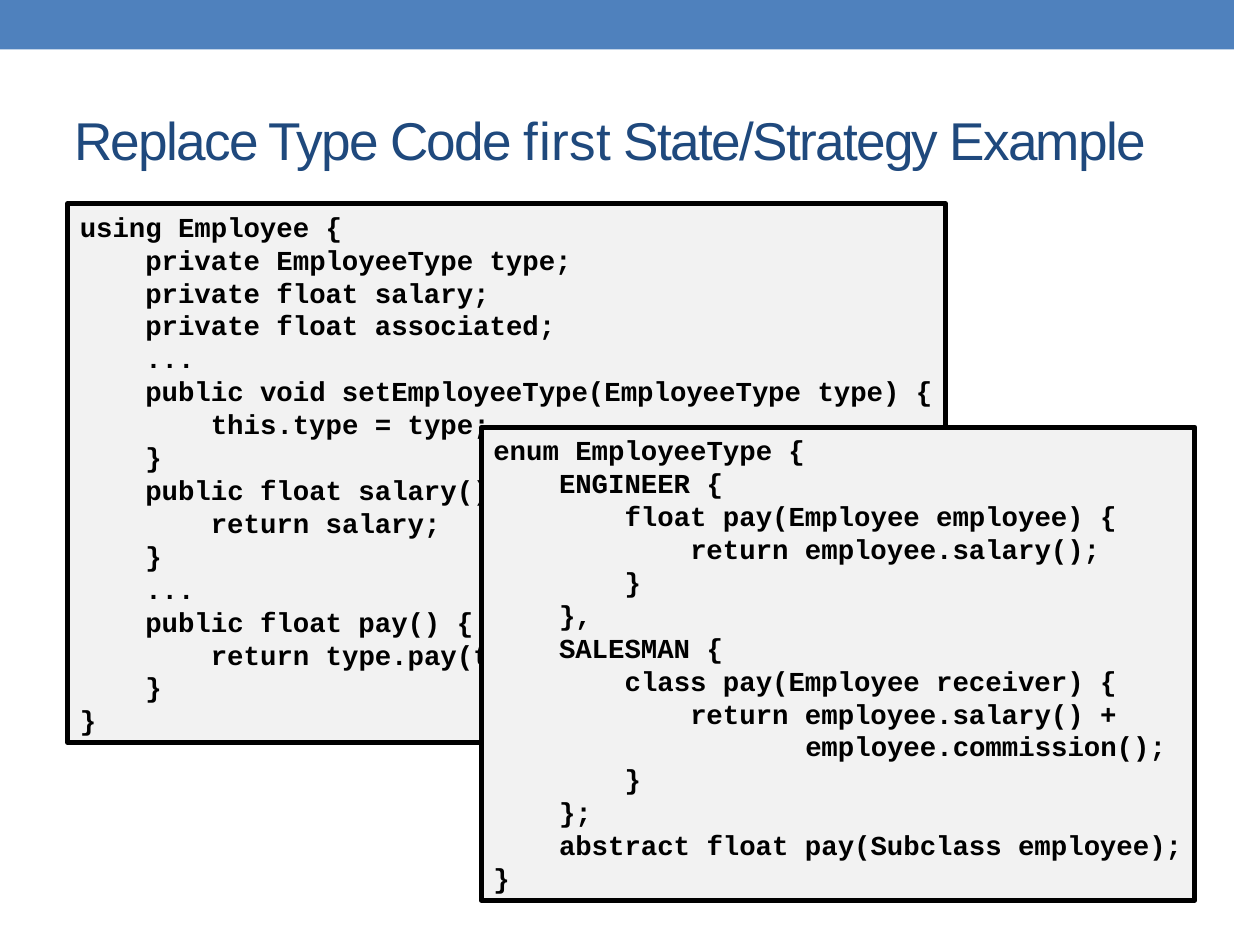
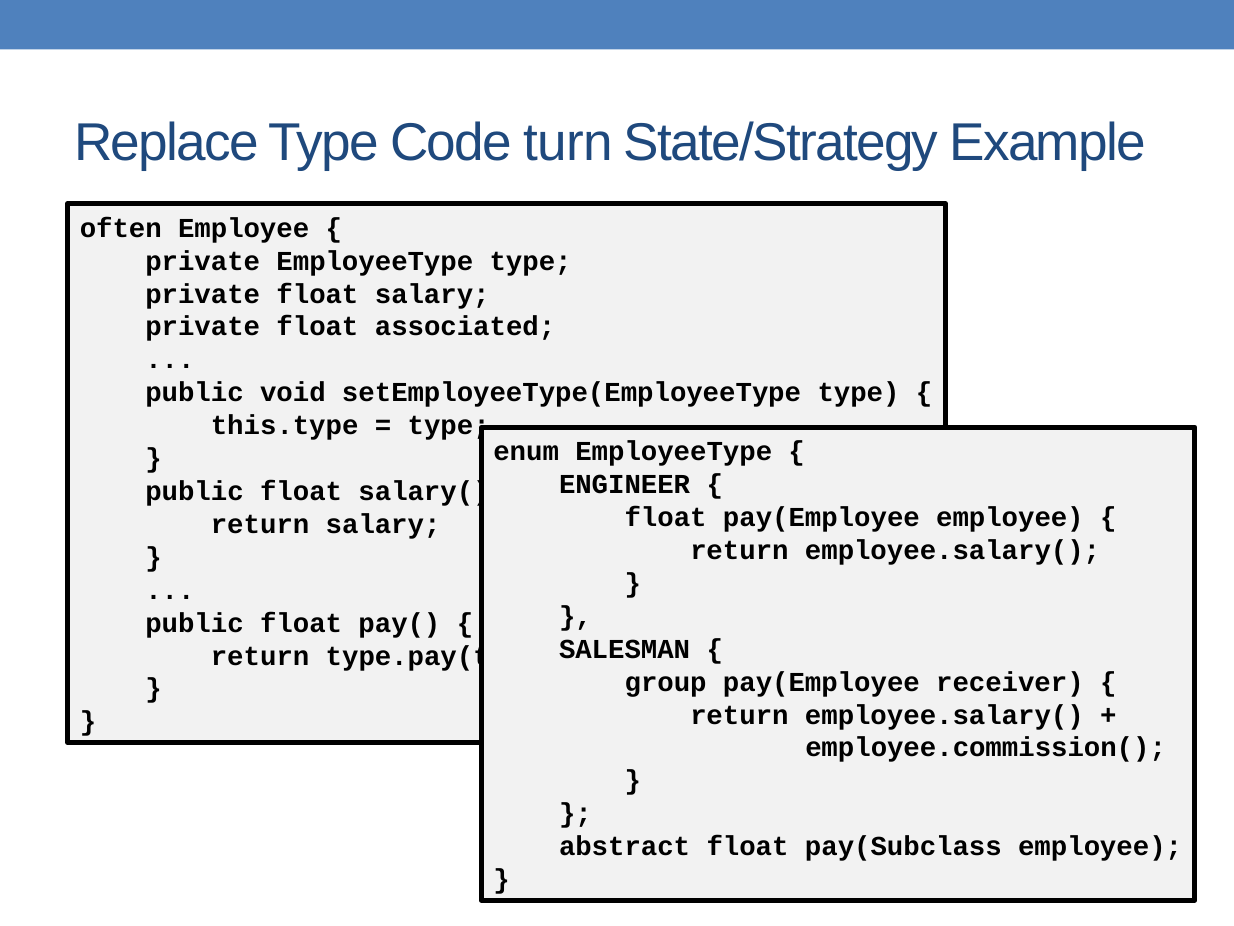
first: first -> turn (568, 143)
using: using -> often (121, 228)
class: class -> group (666, 682)
